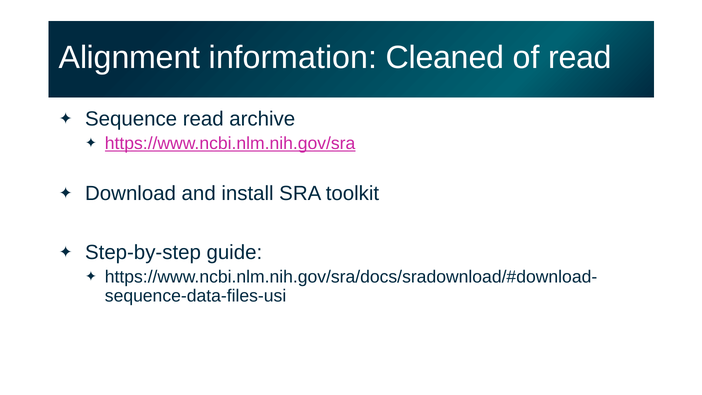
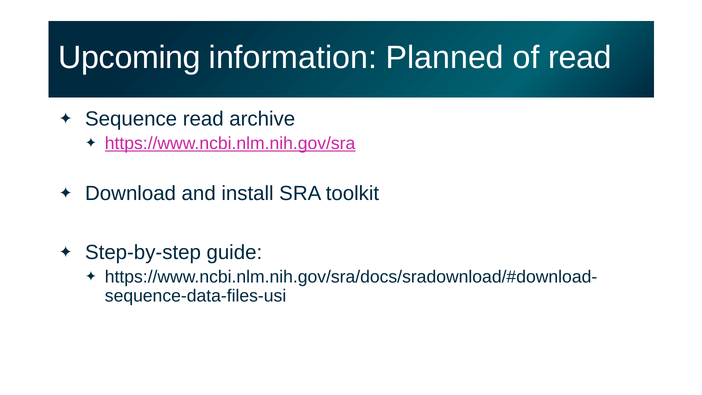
Alignment: Alignment -> Upcoming (130, 58)
Cleaned: Cleaned -> Planned (445, 58)
